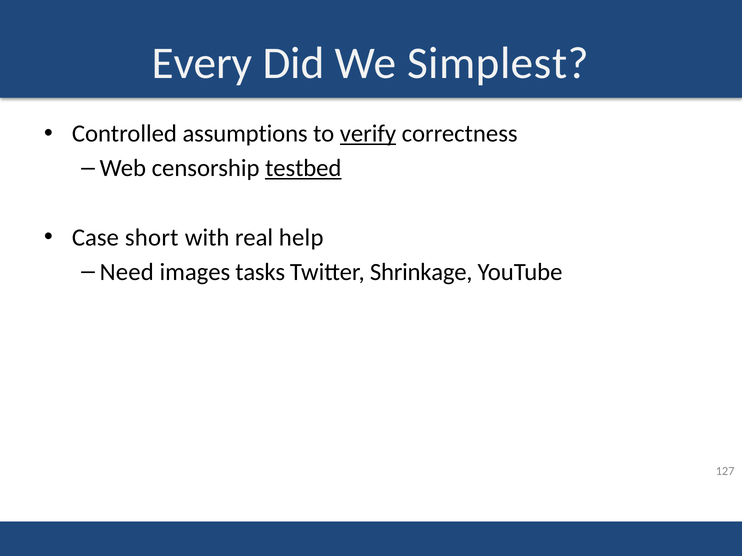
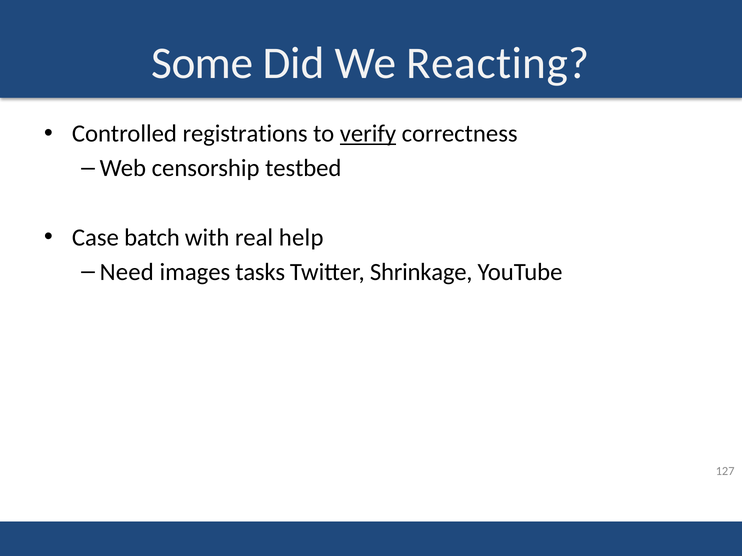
Every: Every -> Some (202, 63)
Simplest: Simplest -> Reacting (498, 63)
assumptions: assumptions -> registrations (245, 134)
testbed underline: present -> none (303, 168)
short: short -> batch (152, 238)
